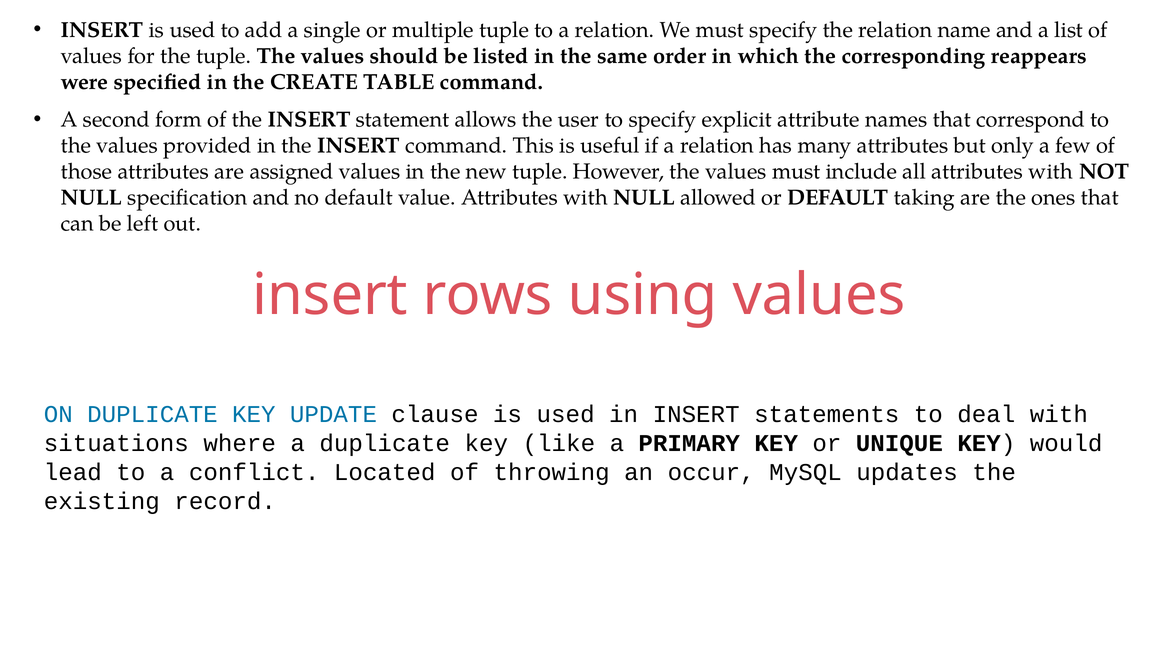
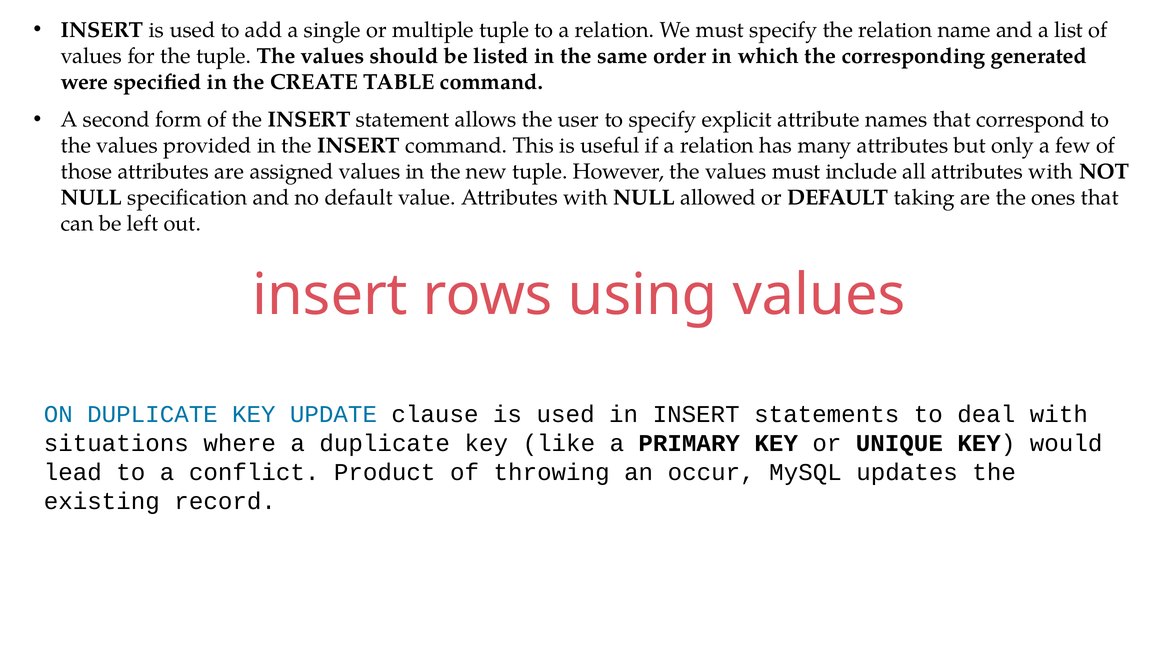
reappears: reappears -> generated (1039, 56)
Located: Located -> Product (385, 472)
